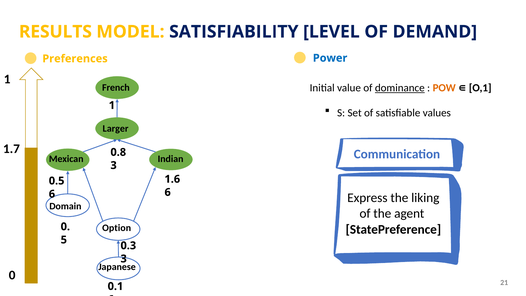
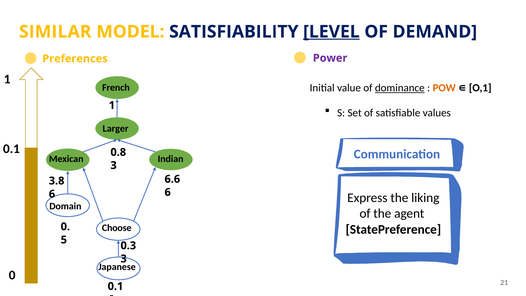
RESULTS: RESULTS -> SIMILAR (55, 32)
LEVEL underline: none -> present (331, 32)
Power colour: blue -> purple (330, 58)
1.7: 1.7 -> 0.1 (11, 149)
1.6: 1.6 -> 6.6 (172, 179)
0.5: 0.5 -> 3.8 (57, 181)
Option: Option -> Choose (117, 228)
